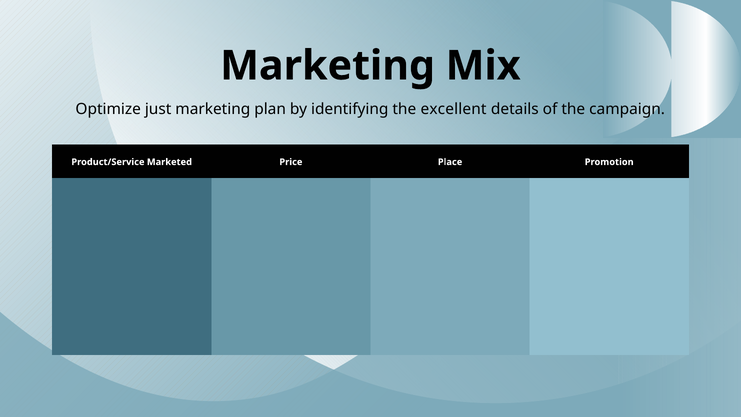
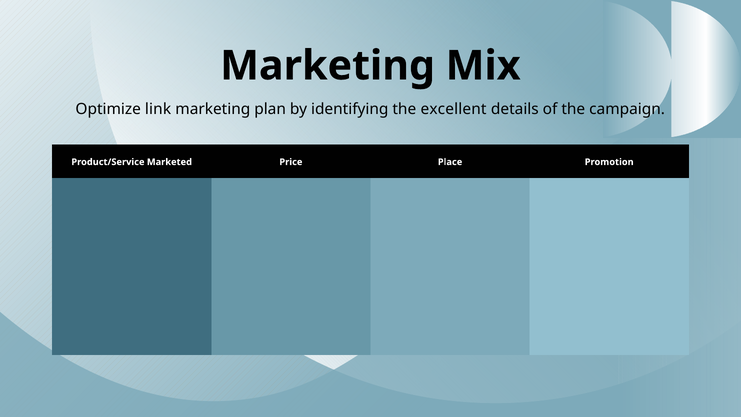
just: just -> link (158, 109)
